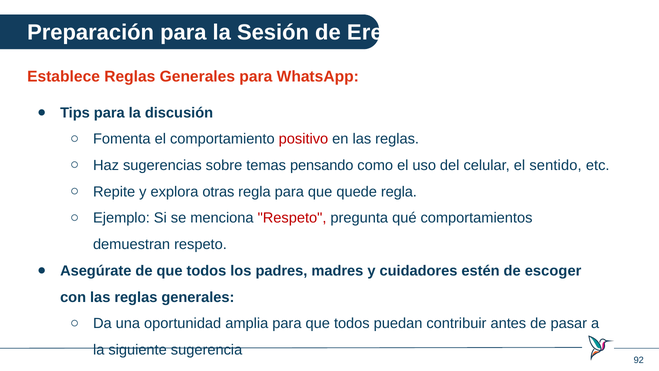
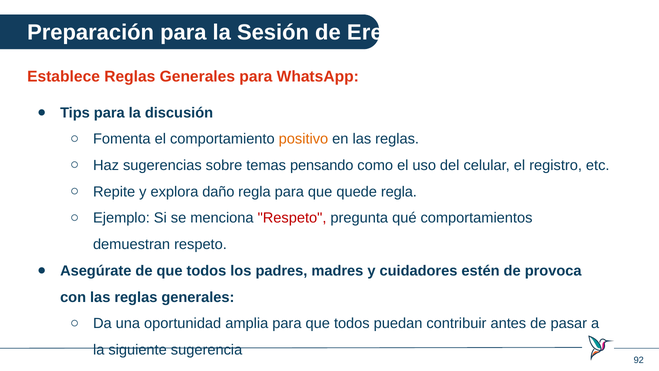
positivo colour: red -> orange (303, 139)
sentido: sentido -> registro (556, 165)
otras: otras -> daño (218, 192)
escoger: escoger -> provoca (553, 271)
